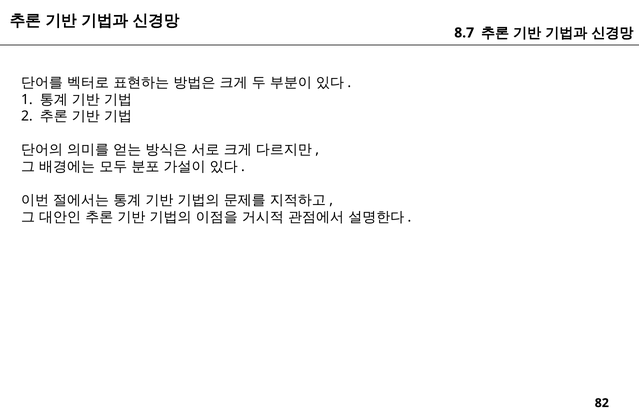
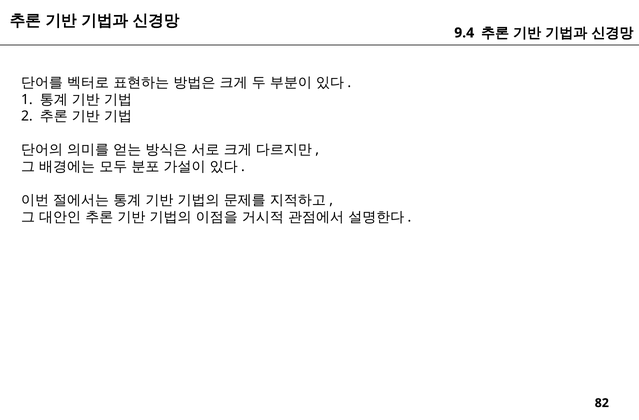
8.7: 8.7 -> 9.4 (464, 33)
